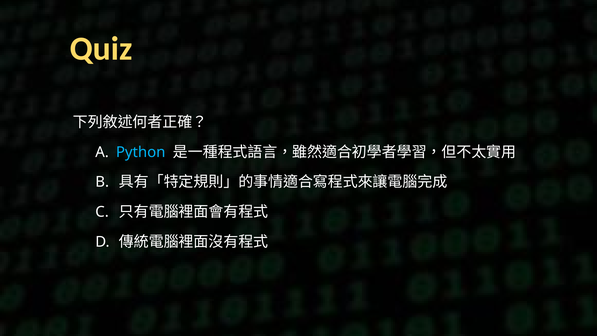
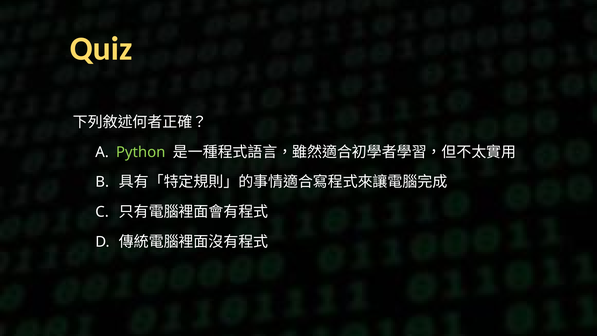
Python colour: light blue -> light green (141, 152)
